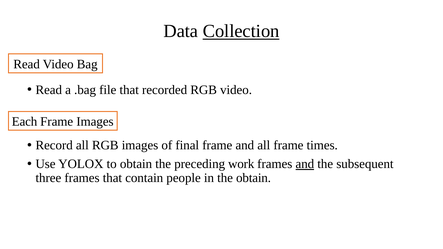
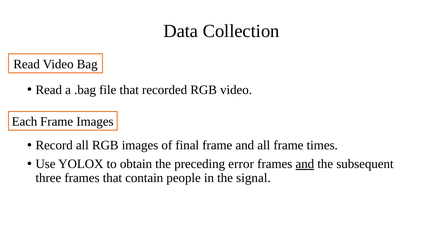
Collection underline: present -> none (241, 31)
work: work -> error (241, 164)
the obtain: obtain -> signal (253, 178)
